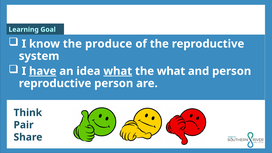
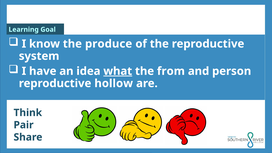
have underline: present -> none (43, 71)
the what: what -> from (171, 71)
reproductive person: person -> hollow (114, 83)
